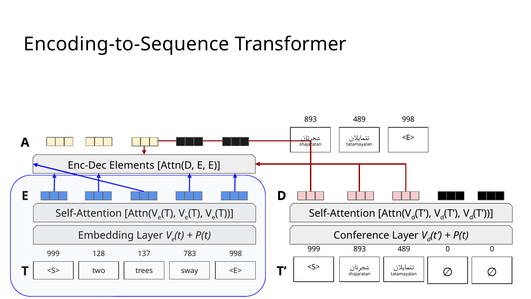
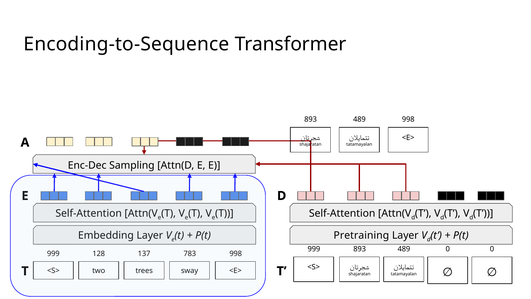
Elements: Elements -> Sampling (132, 165)
Conference: Conference -> Pretraining (361, 235)
